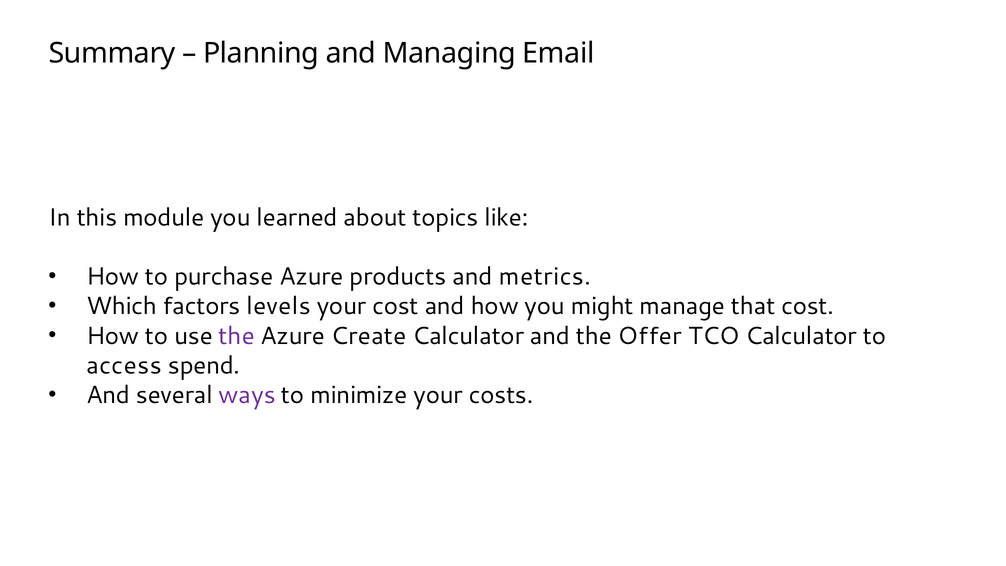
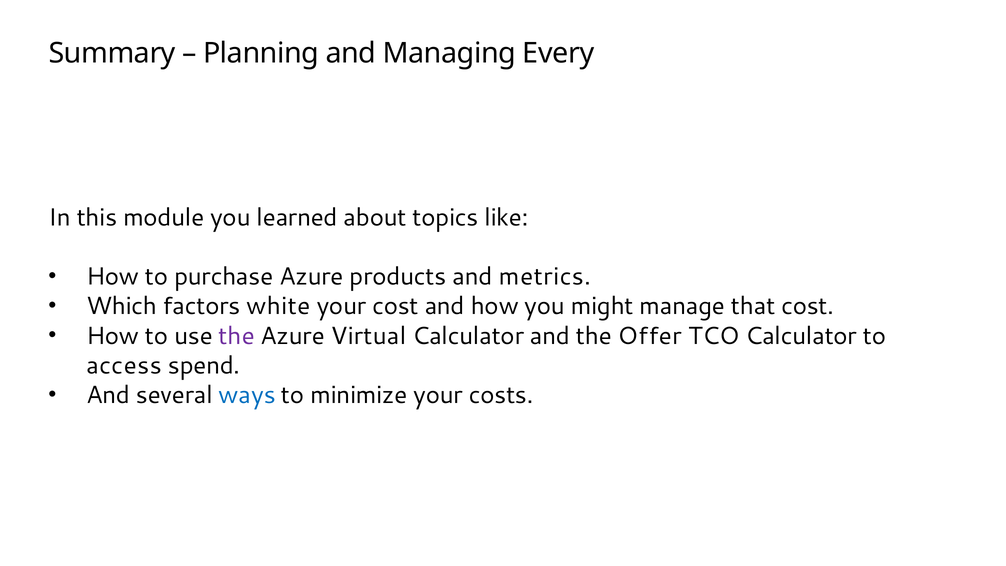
Email: Email -> Every (558, 53)
levels: levels -> white (278, 306)
Create: Create -> Virtual (369, 336)
ways colour: purple -> blue (247, 395)
